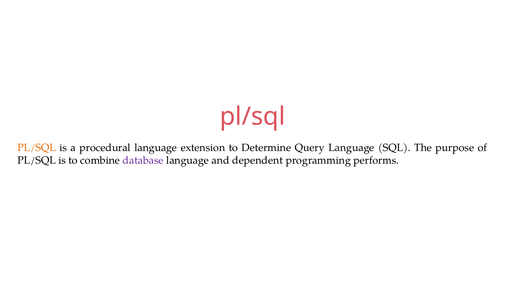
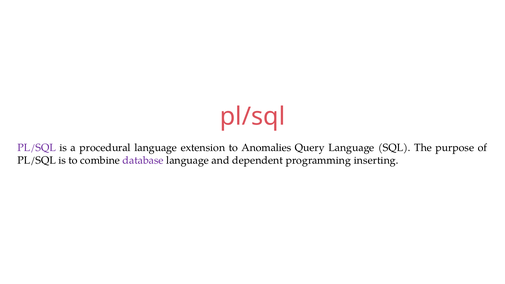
PL/SQL colour: orange -> purple (37, 148)
Determine: Determine -> Anomalies (266, 148)
performs: performs -> inserting (376, 160)
